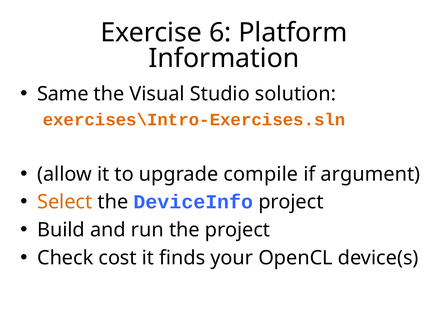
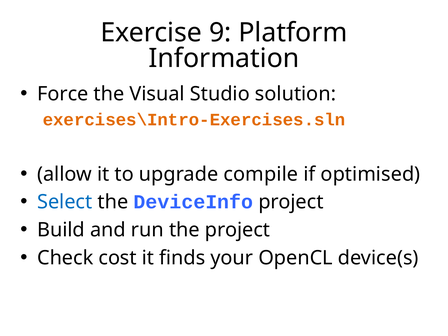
6: 6 -> 9 (220, 33)
Same: Same -> Force (63, 94)
argument: argument -> optimised (370, 174)
Select colour: orange -> blue (65, 202)
